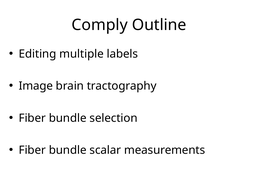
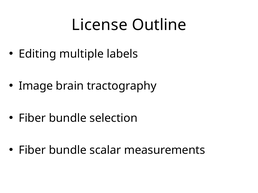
Comply: Comply -> License (100, 25)
